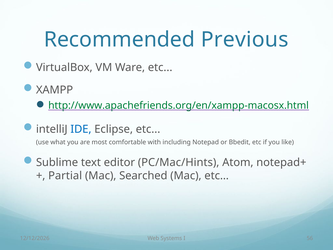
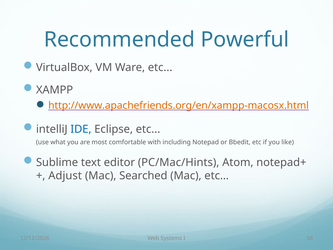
Previous: Previous -> Powerful (245, 40)
http://www.apachefriends.org/en/xampp-macosx.html colour: green -> orange (179, 105)
Partial: Partial -> Adjust (65, 176)
